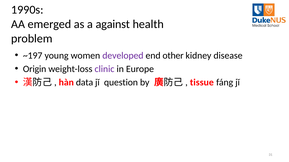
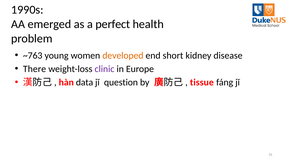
against: against -> perfect (113, 24)
~197: ~197 -> ~763 (33, 56)
developed colour: purple -> orange (123, 56)
other: other -> short (173, 56)
Origin: Origin -> There (35, 69)
